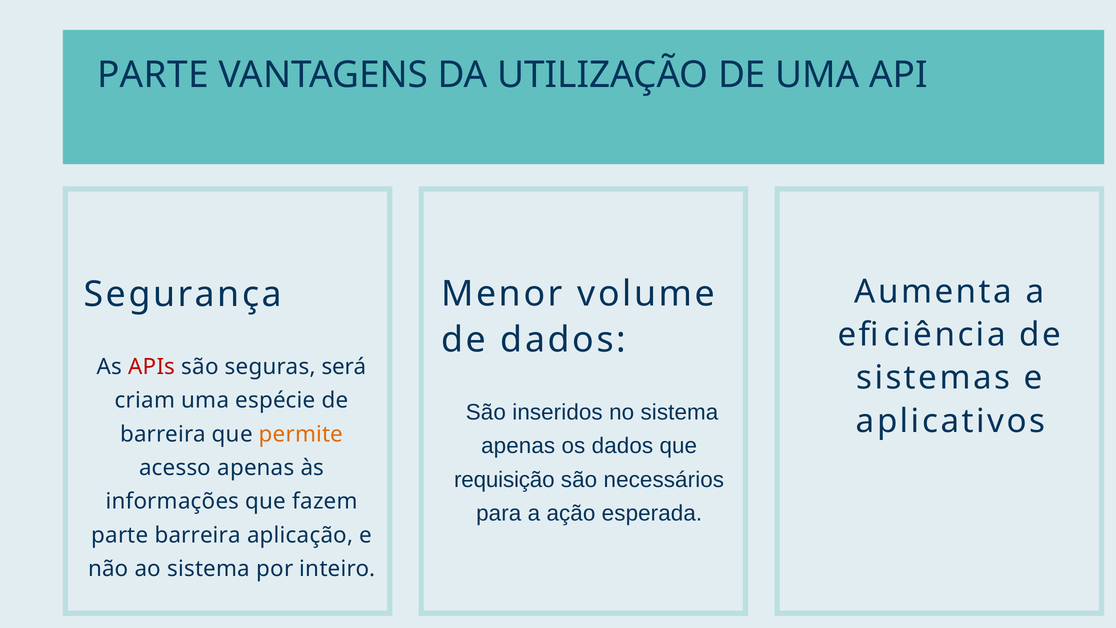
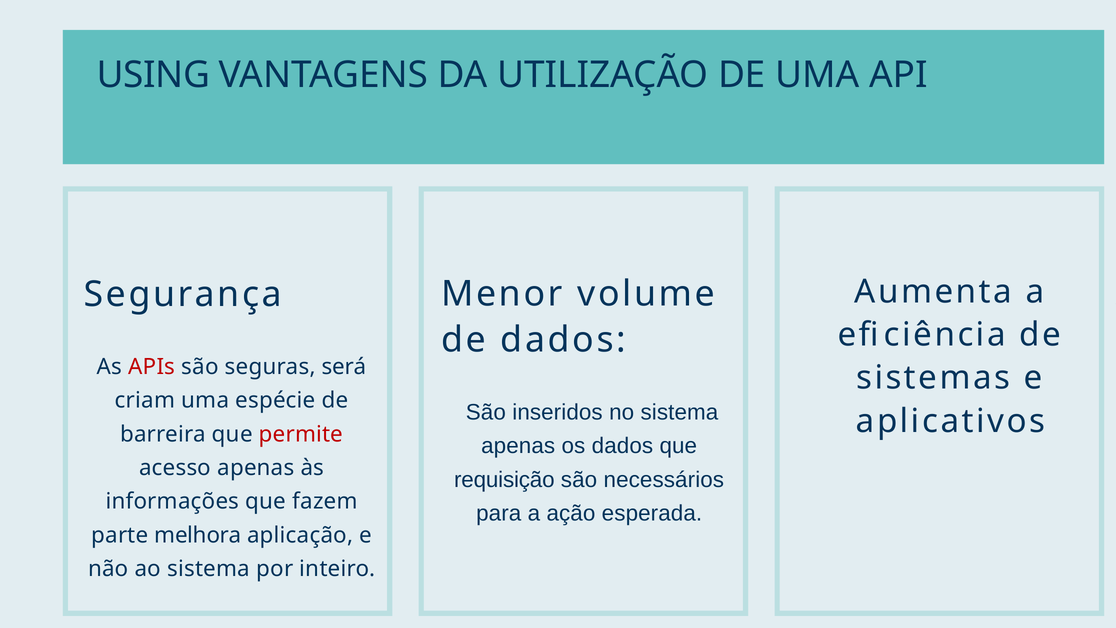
PARTE: PARTE -> USING (153, 75)
permite colour: orange -> red (301, 434)
parte barreira: barreira -> melhora (198, 535)
